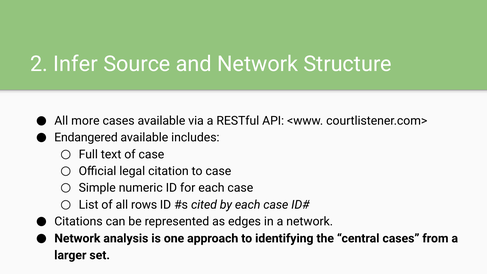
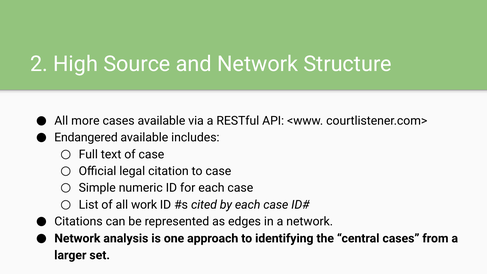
Infer: Infer -> High (76, 64)
rows: rows -> work (144, 205)
